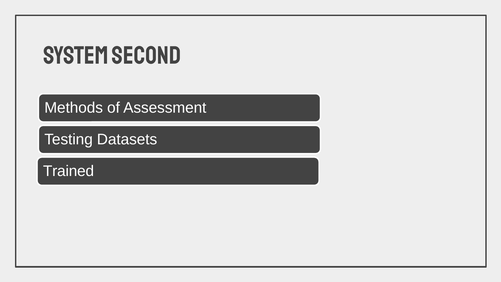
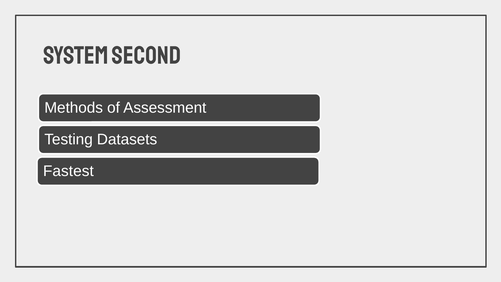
Trained: Trained -> Fastest (68, 171)
